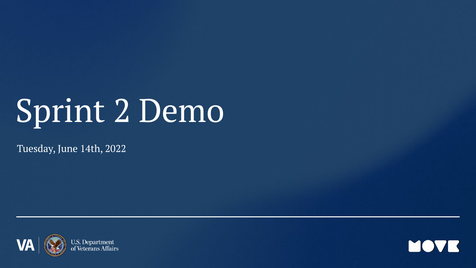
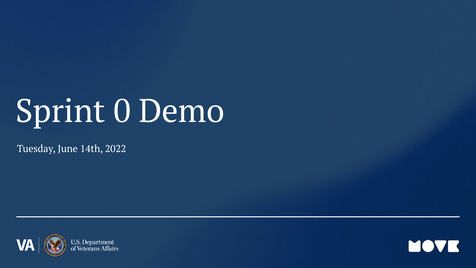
2: 2 -> 0 (122, 111)
